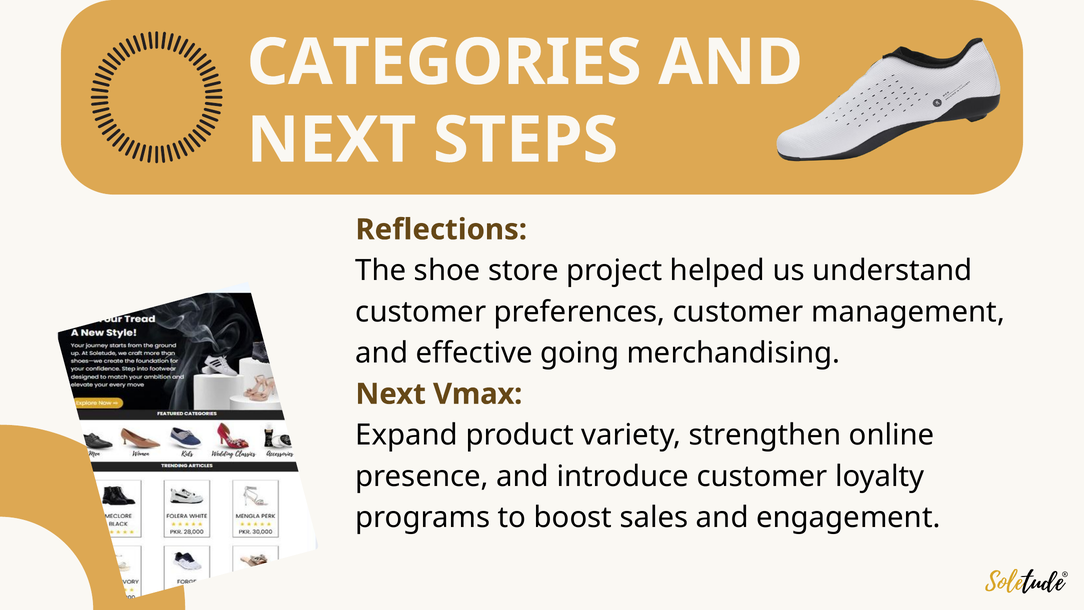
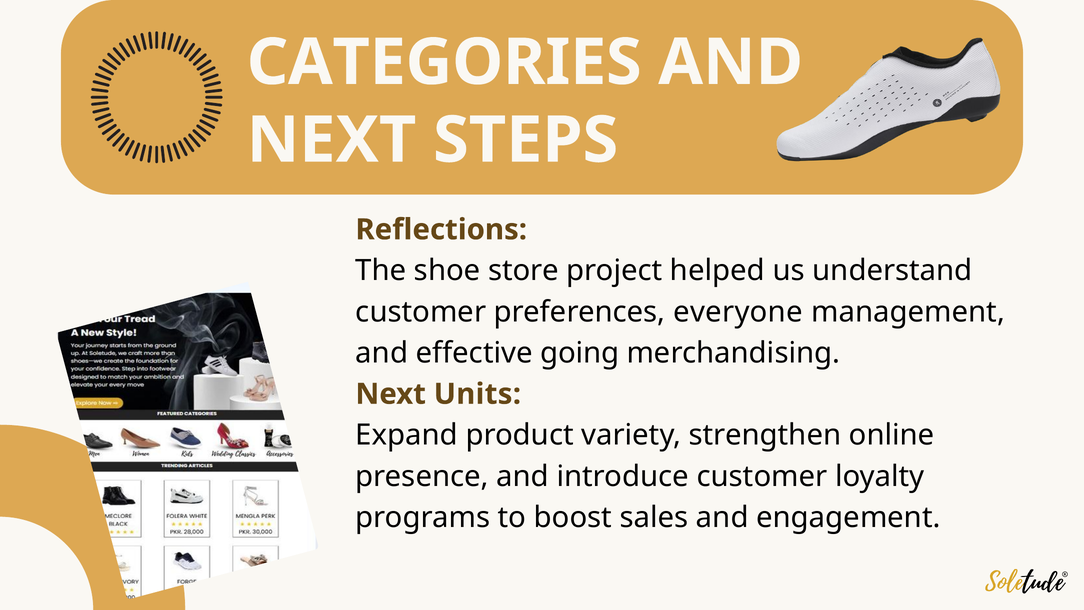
preferences customer: customer -> everyone (738, 312)
Vmax: Vmax -> Units (477, 394)
